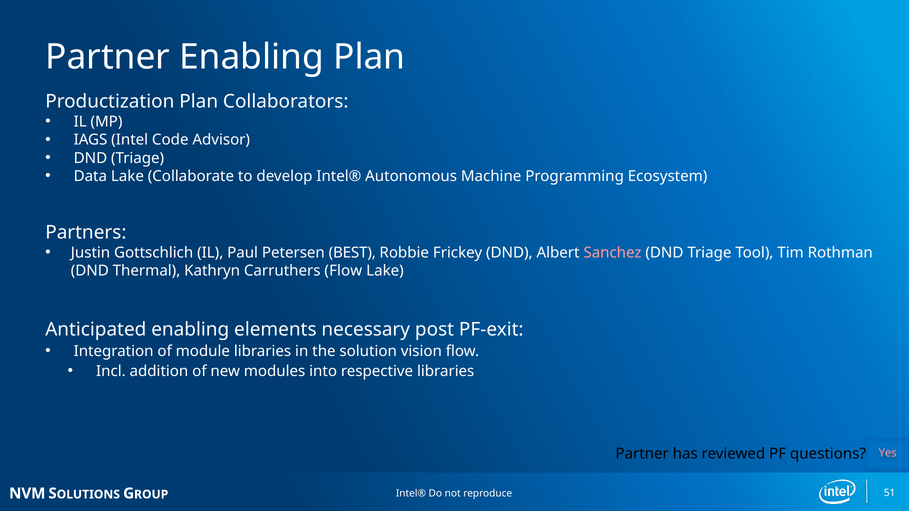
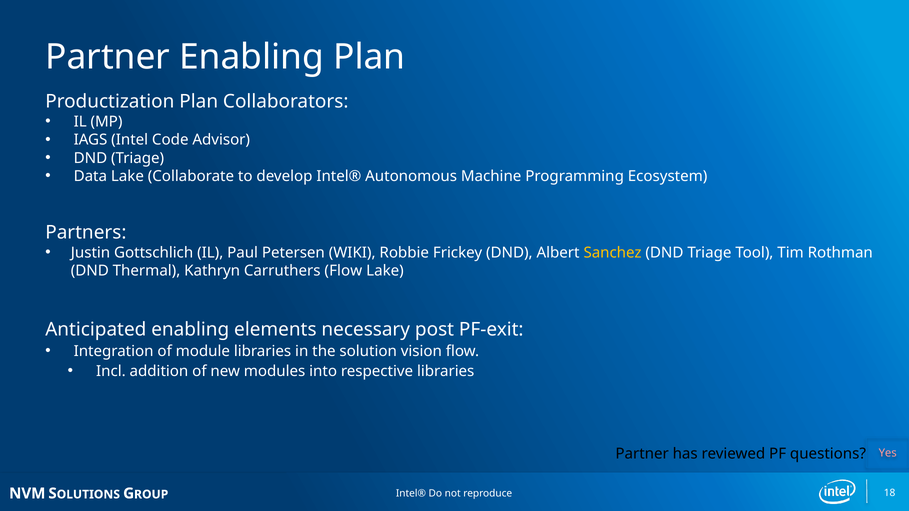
BEST: BEST -> WIKI (352, 253)
Sanchez colour: pink -> yellow (613, 253)
51: 51 -> 18 (890, 493)
